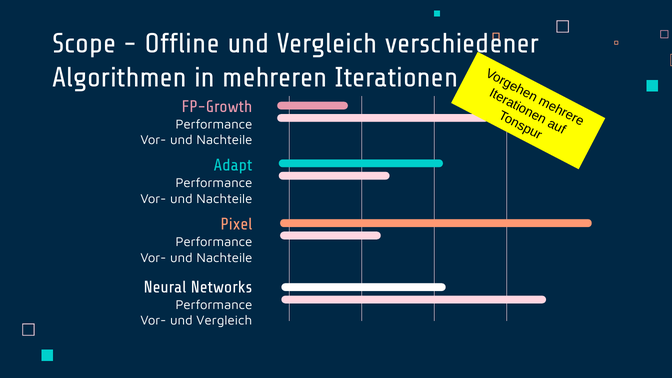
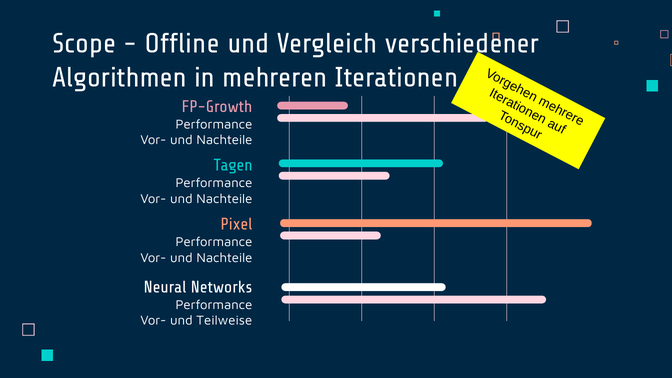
Adapt: Adapt -> Tagen (233, 165)
Vor- und Vergleich: Vergleich -> Teilweise (224, 320)
